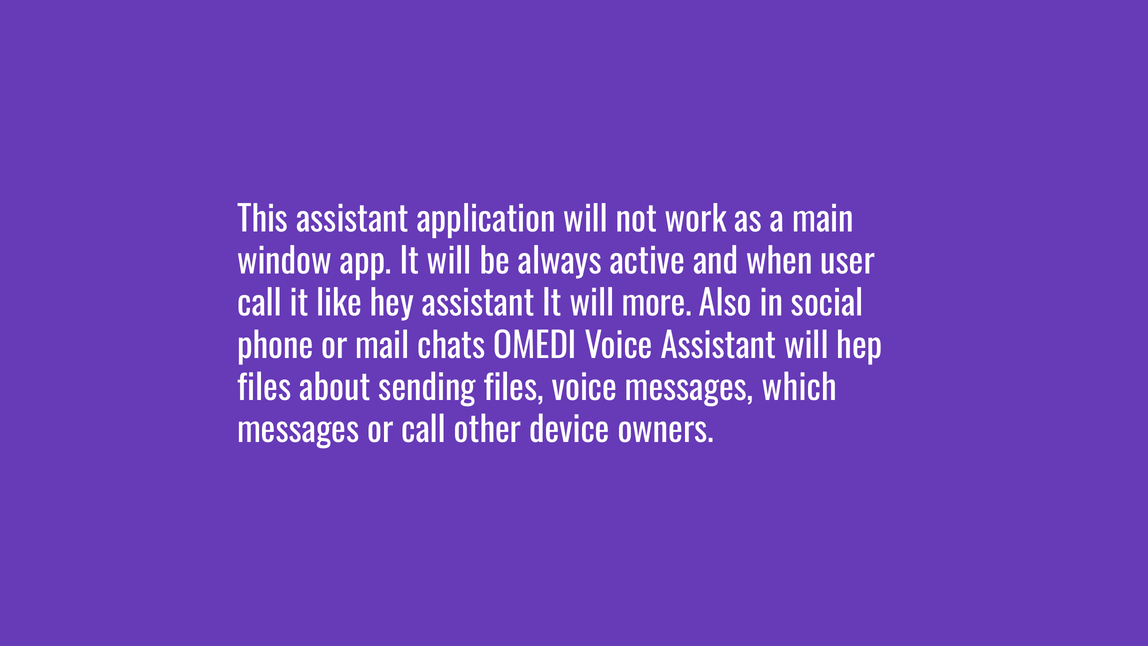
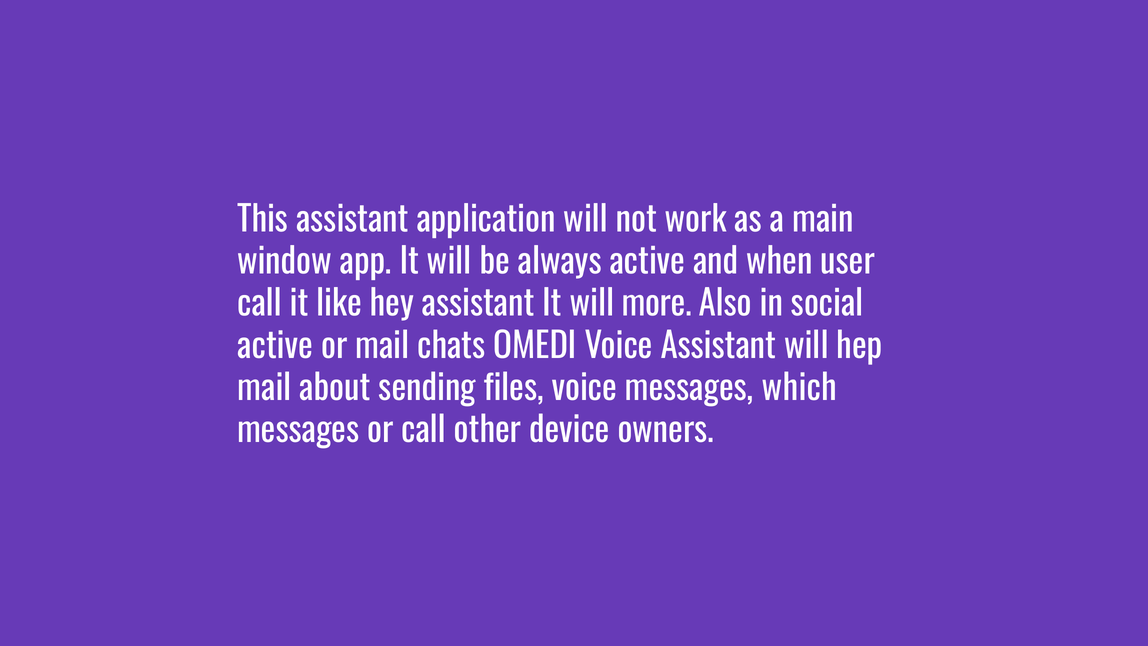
phone: phone -> active (275, 346)
files: files -> mail (264, 388)
